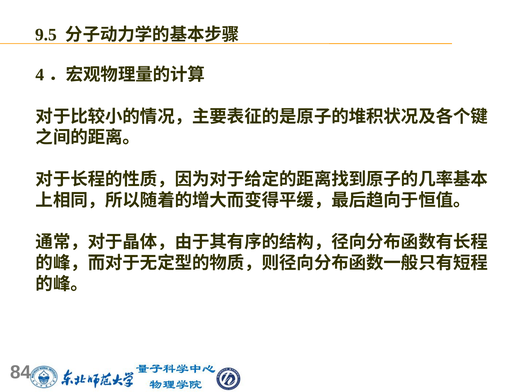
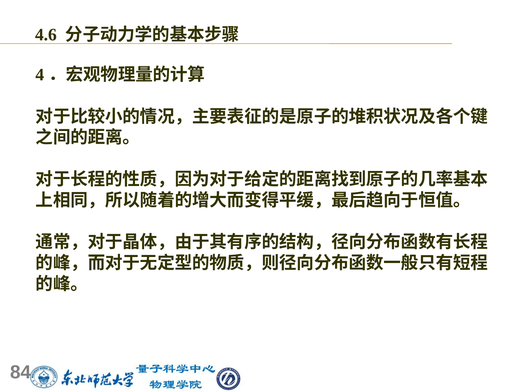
9.5: 9.5 -> 4.6 (46, 35)
